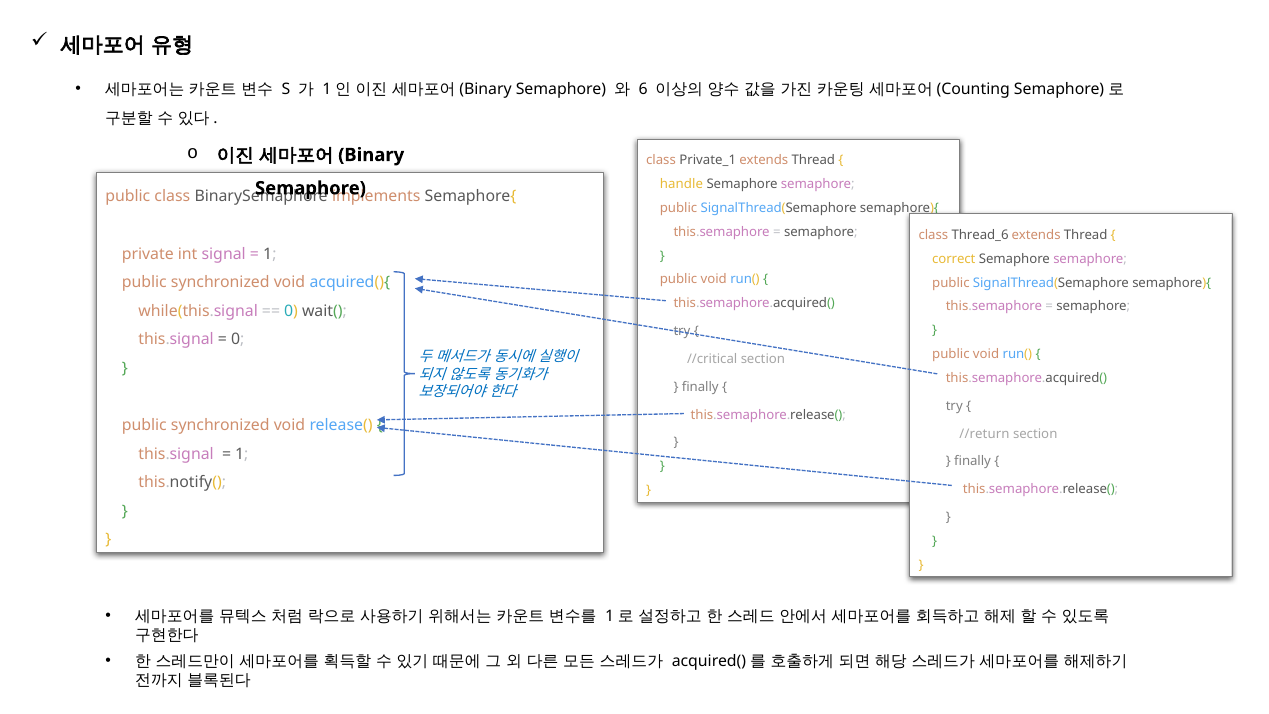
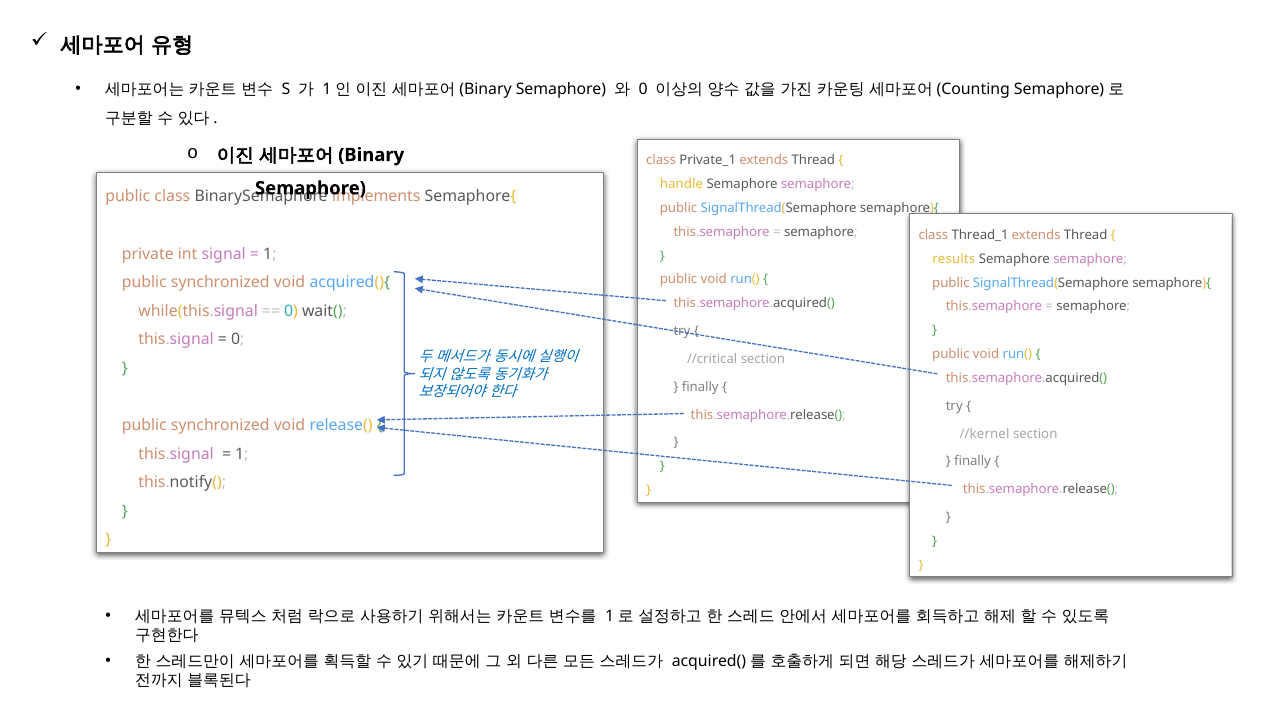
6: 6 -> 0 (643, 89)
Thread_6: Thread_6 -> Thread_1 (980, 235)
correct: correct -> results (954, 259)
//return: //return -> //kernel (985, 434)
